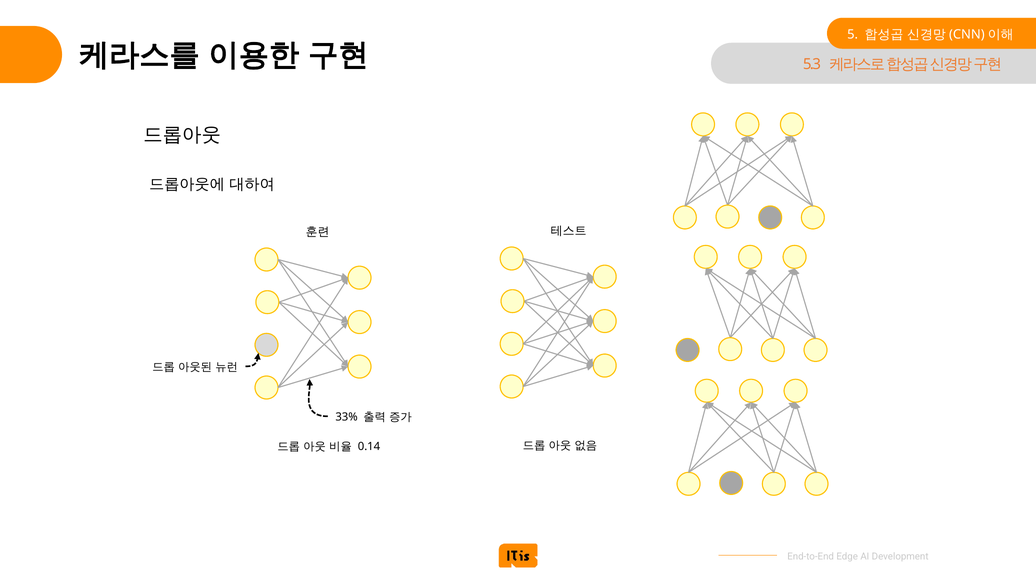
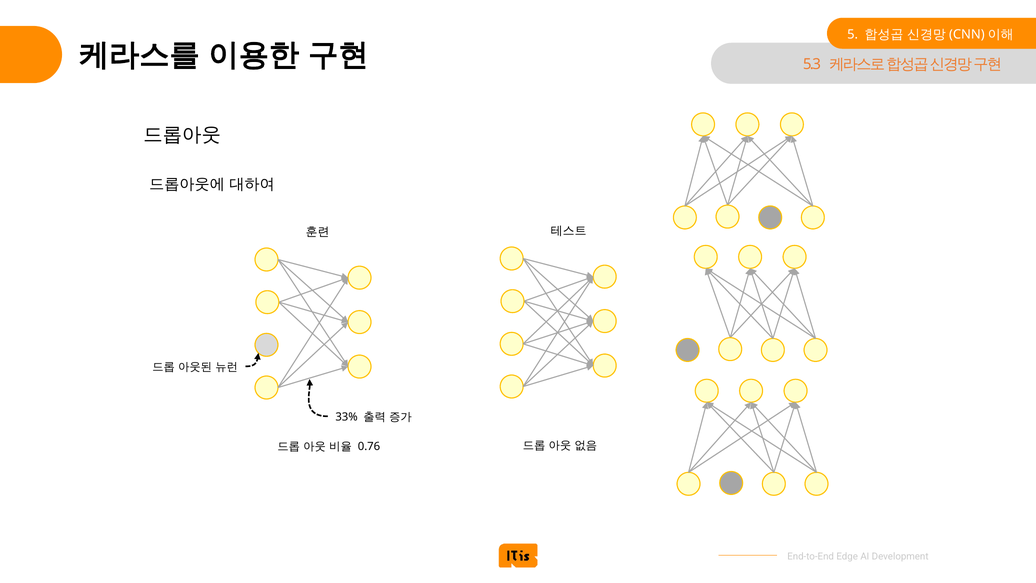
0.14: 0.14 -> 0.76 (369, 446)
